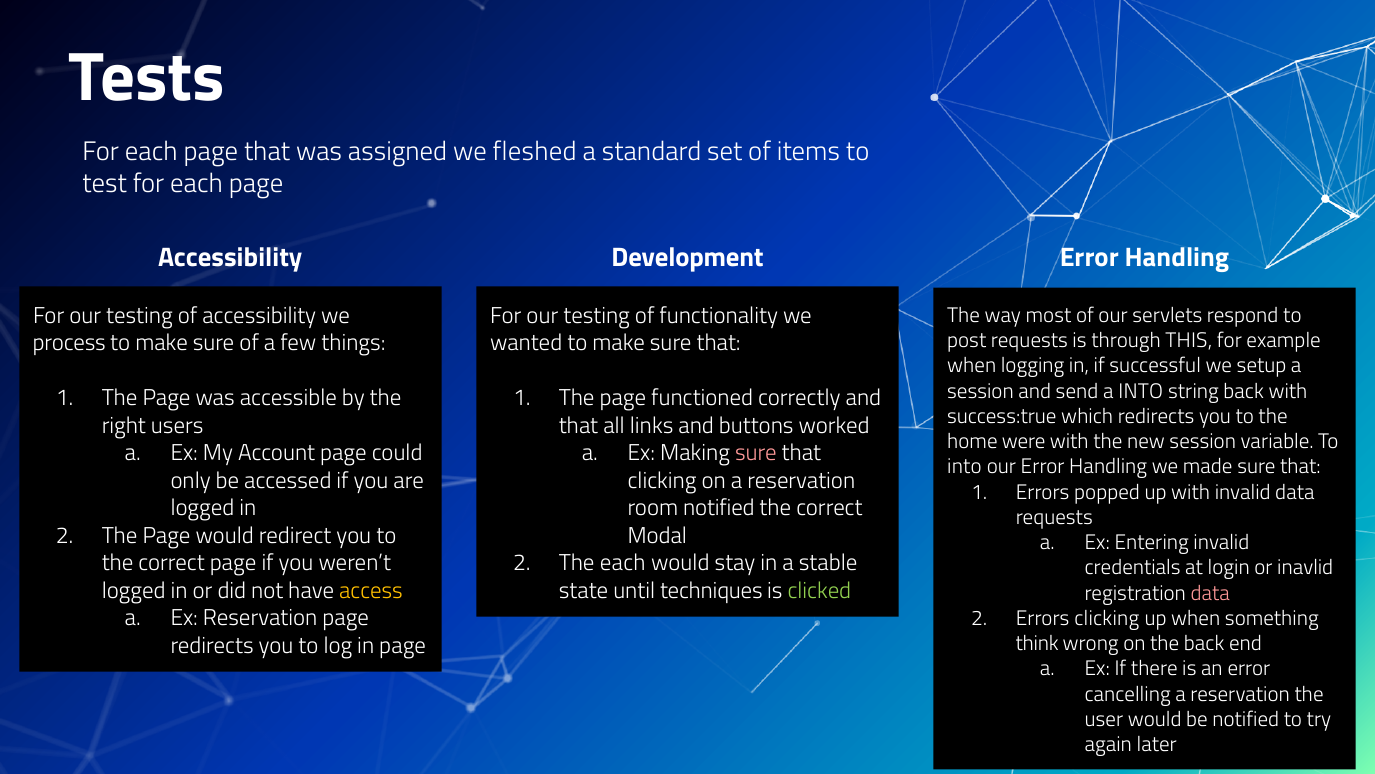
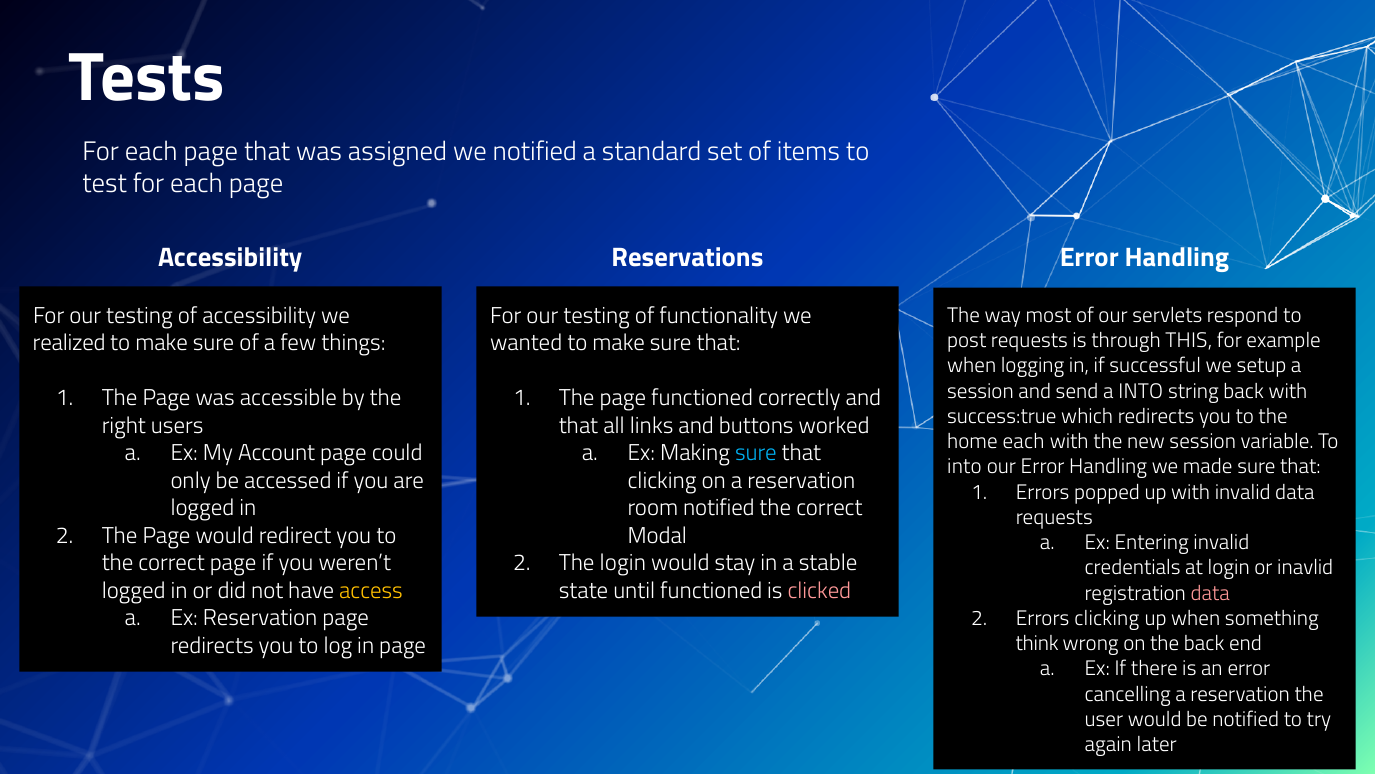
we fleshed: fleshed -> notified (535, 151)
Development: Development -> Reservations (687, 258)
process: process -> realized (69, 343)
home were: were -> each (1024, 441)
sure colour: pink -> light blue (756, 453)
The each: each -> login (623, 563)
until techniques: techniques -> functioned (711, 590)
clicked colour: light green -> pink (819, 590)
